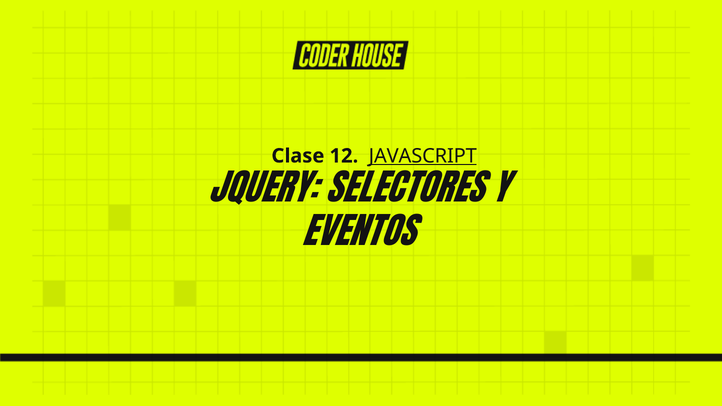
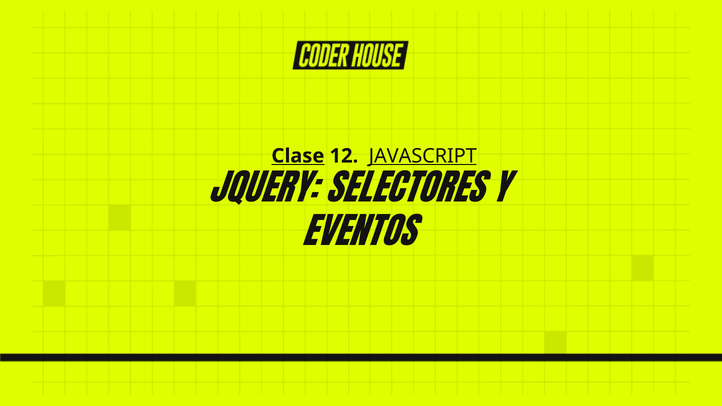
Clase underline: none -> present (298, 156)
